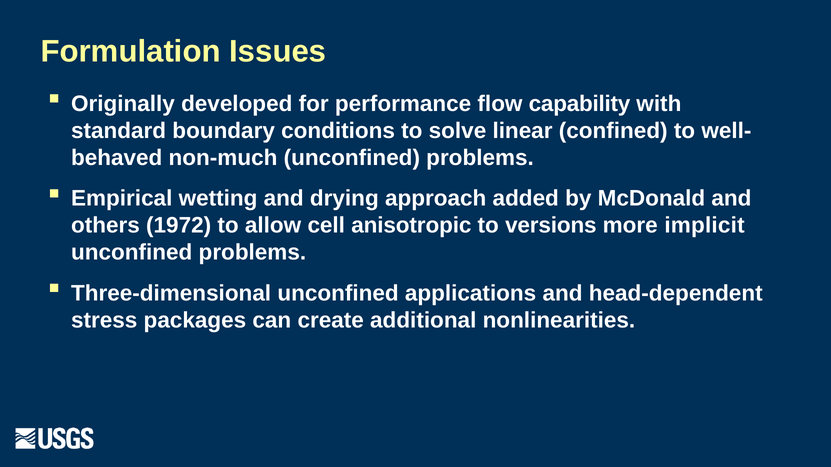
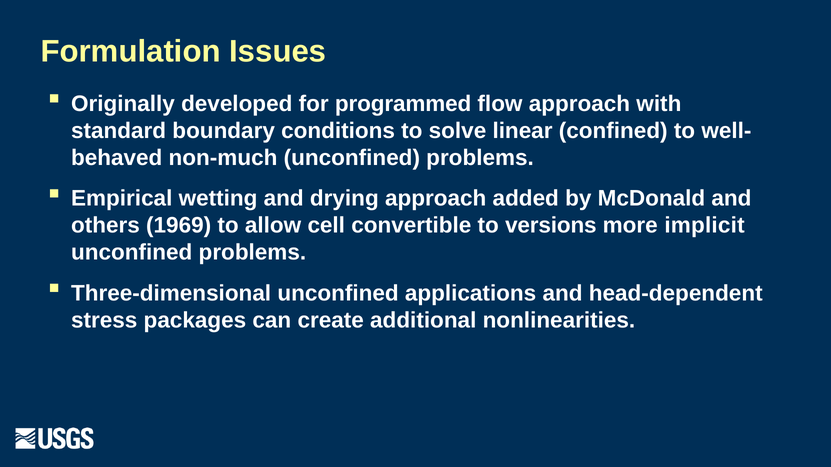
performance: performance -> programmed (403, 104)
flow capability: capability -> approach (579, 104)
1972: 1972 -> 1969 (179, 226)
anisotropic: anisotropic -> convertible (411, 226)
